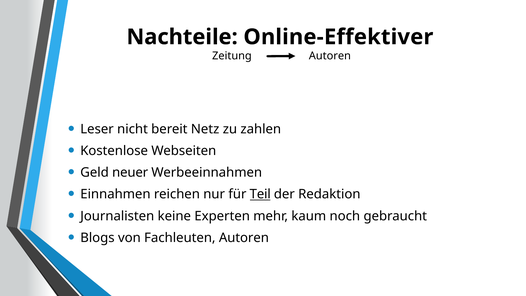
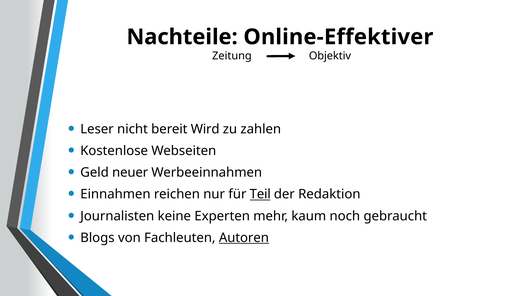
Zeitung Autoren: Autoren -> Objektiv (330, 56)
Netz: Netz -> Wird (205, 129)
Autoren underline: none -> present (244, 238)
